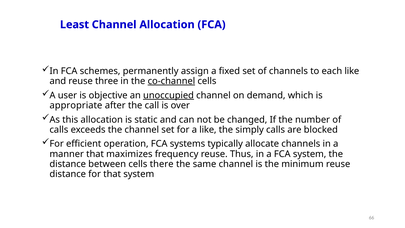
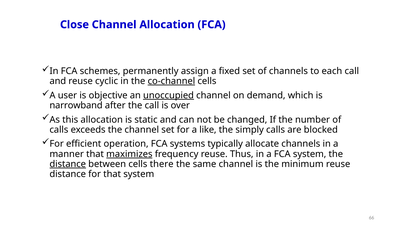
Least: Least -> Close (74, 25)
each like: like -> call (352, 71)
three: three -> cyclic (107, 81)
appropriate: appropriate -> narrowband (76, 105)
maximizes underline: none -> present (129, 154)
distance underline: none -> present (68, 164)
